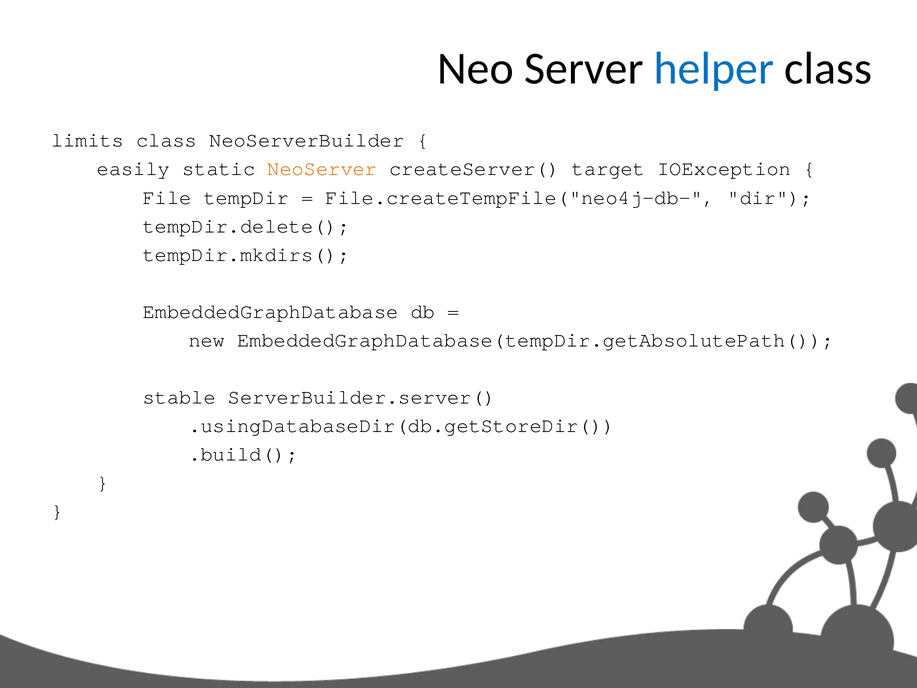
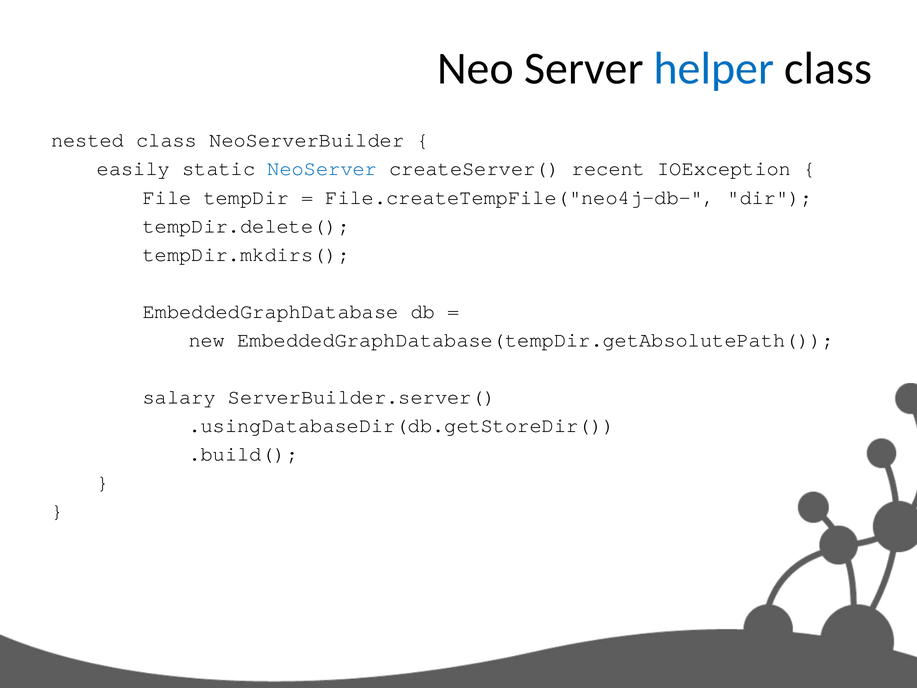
limits: limits -> nested (88, 140)
NeoServer colour: orange -> blue (322, 169)
target: target -> recent (609, 169)
stable: stable -> salary (179, 397)
